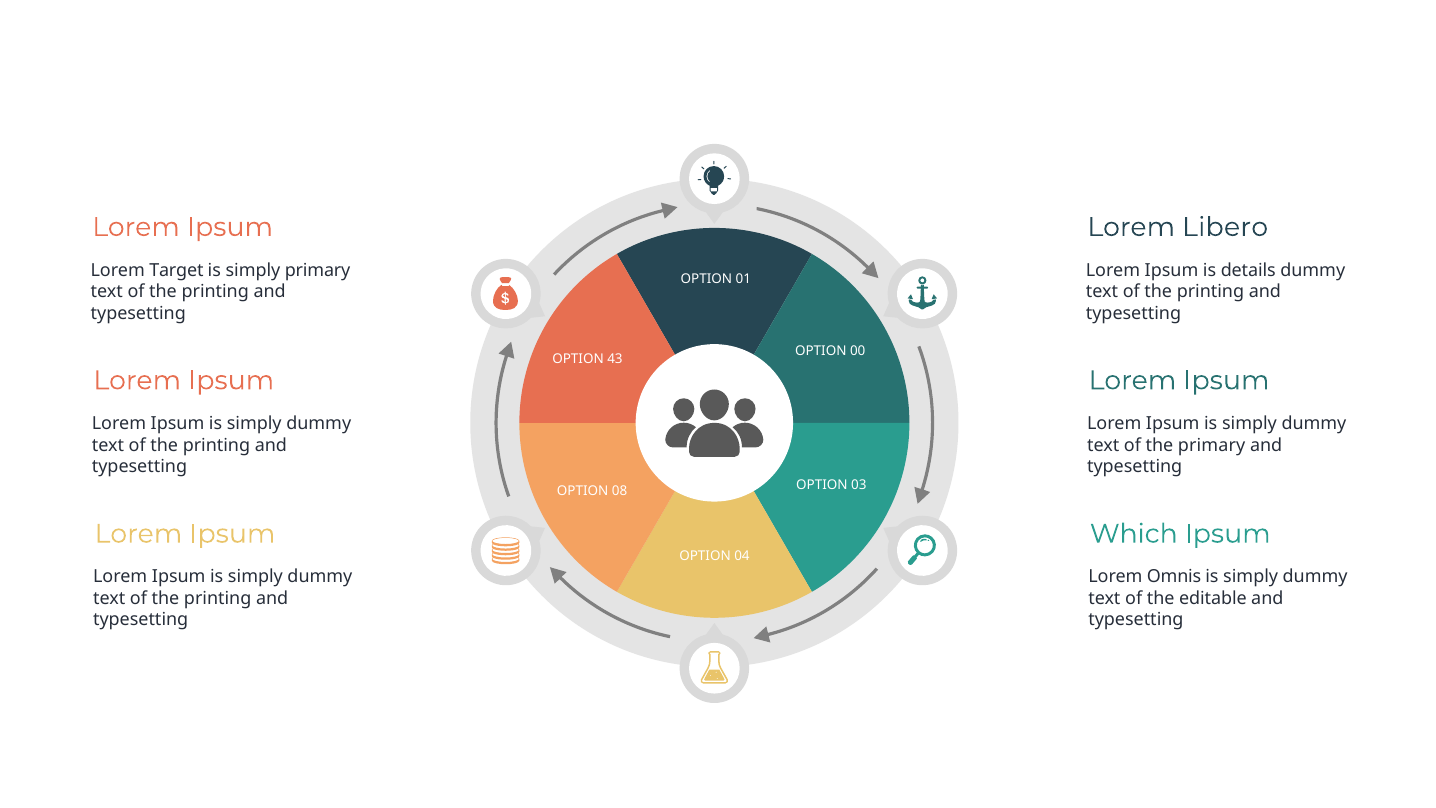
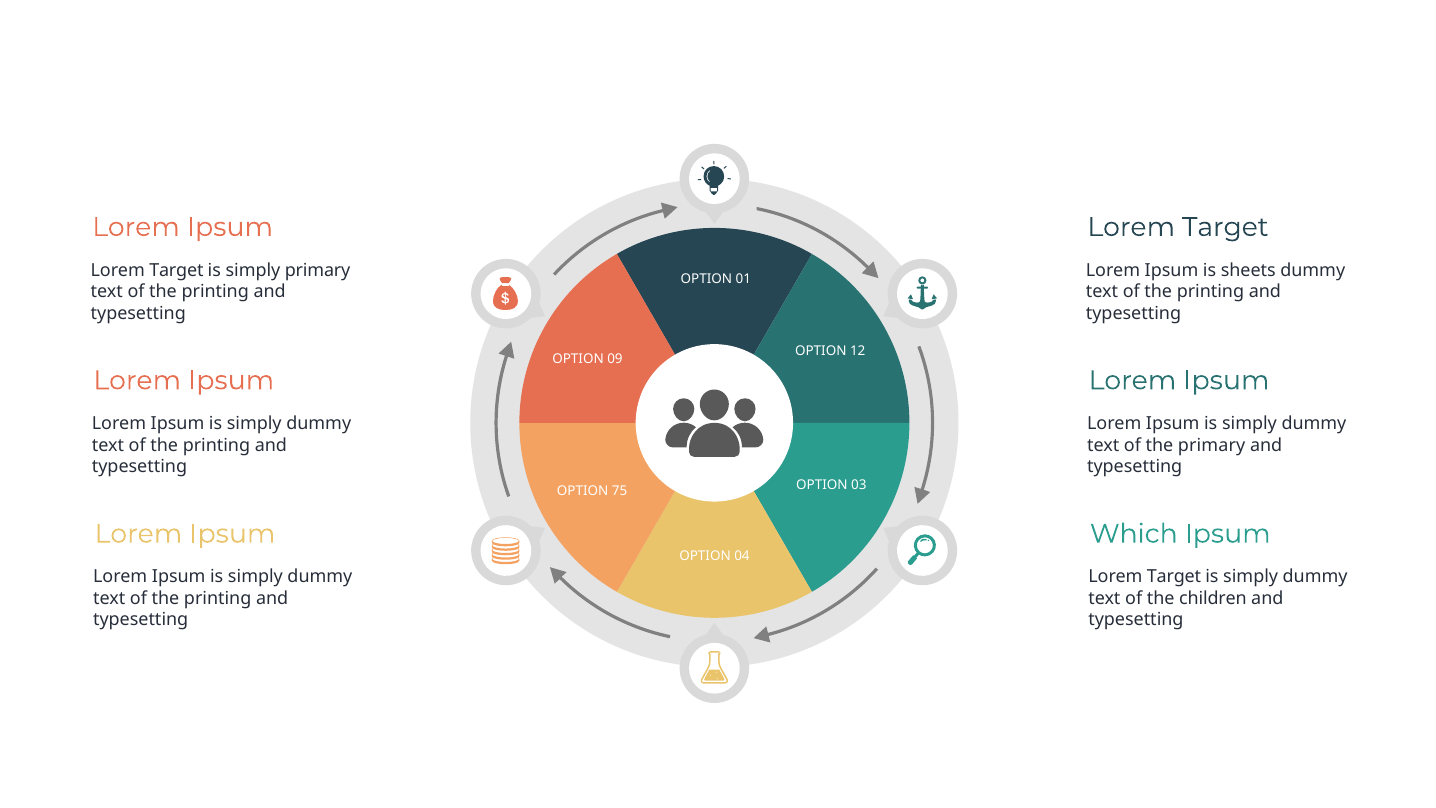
Libero: Libero -> Target (1225, 227)
details: details -> sheets (1248, 270)
00: 00 -> 12 (858, 351)
43: 43 -> 09 (615, 359)
08: 08 -> 75 (620, 491)
Omnis: Omnis -> Target (1174, 577)
editable: editable -> children (1213, 598)
